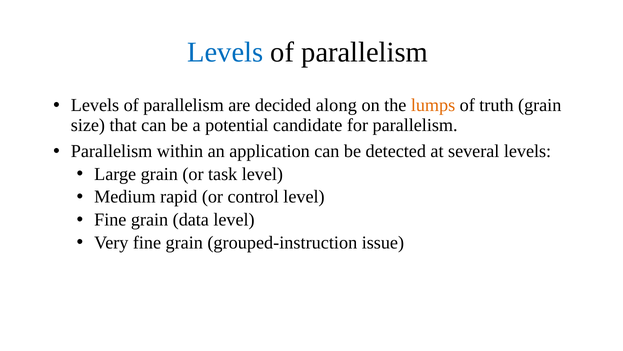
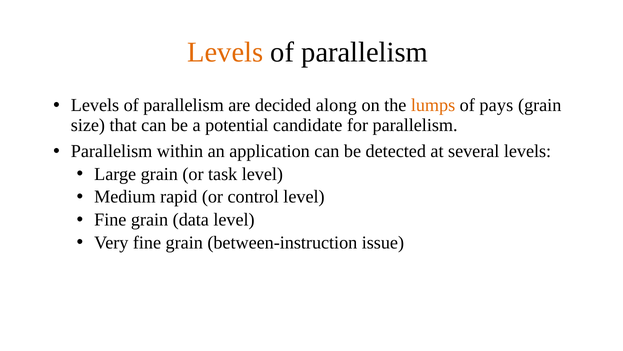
Levels colour: blue -> orange (225, 52)
truth: truth -> pays (496, 105)
grouped-instruction: grouped-instruction -> between-instruction (282, 242)
